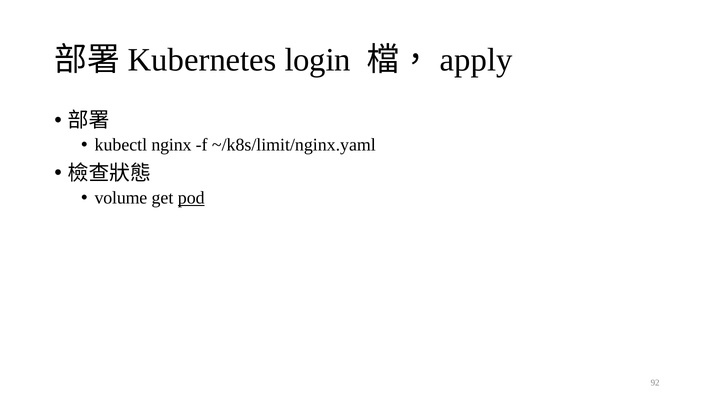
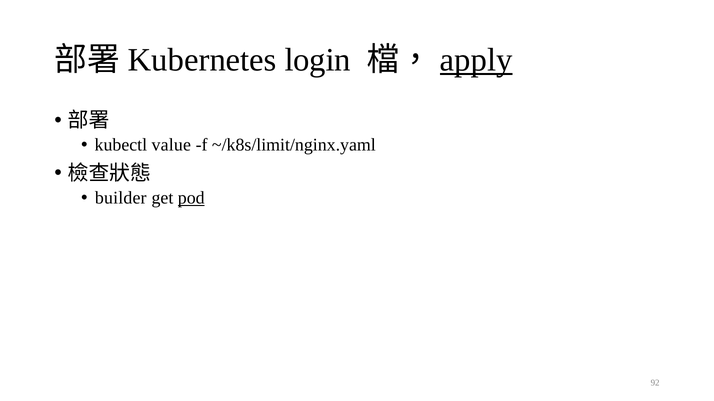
apply underline: none -> present (476, 60)
nginx: nginx -> value (171, 145)
volume: volume -> builder (121, 198)
